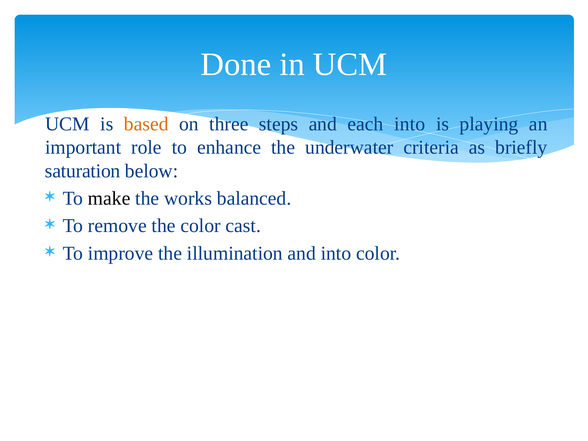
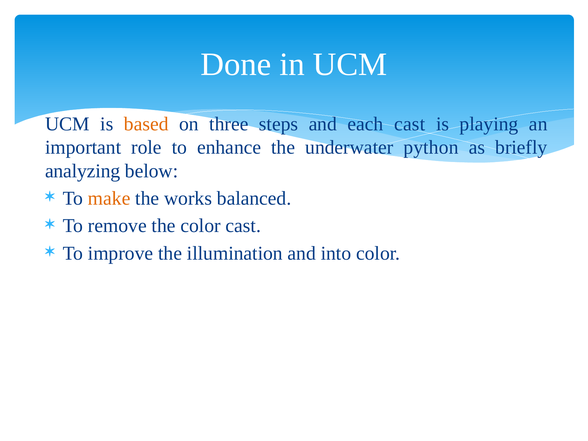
each into: into -> cast (410, 124)
criteria: criteria -> python (431, 147)
saturation: saturation -> analyzing (83, 171)
make colour: black -> orange (109, 198)
